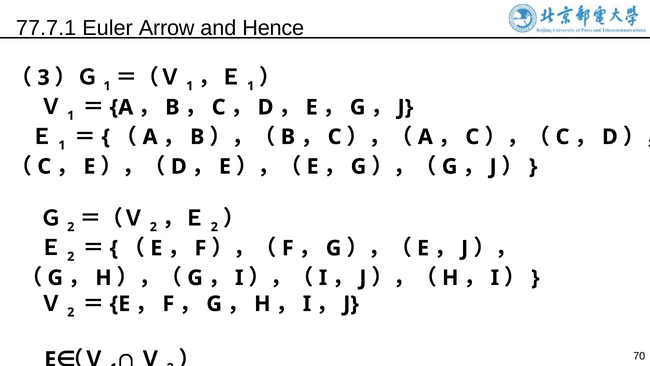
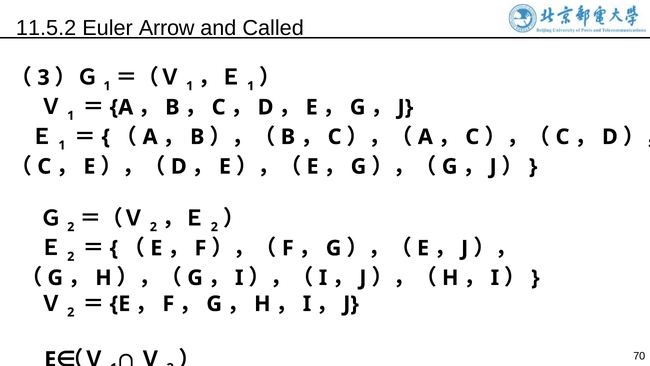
77.7.1: 77.7.1 -> 11.5.2 (46, 28)
Hence: Hence -> Called (273, 28)
